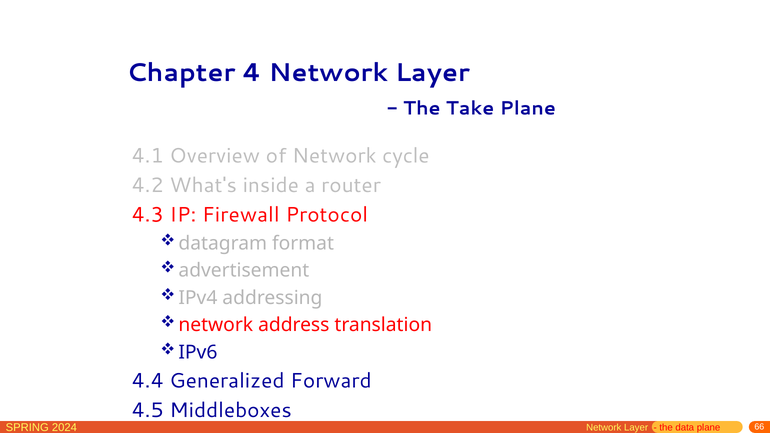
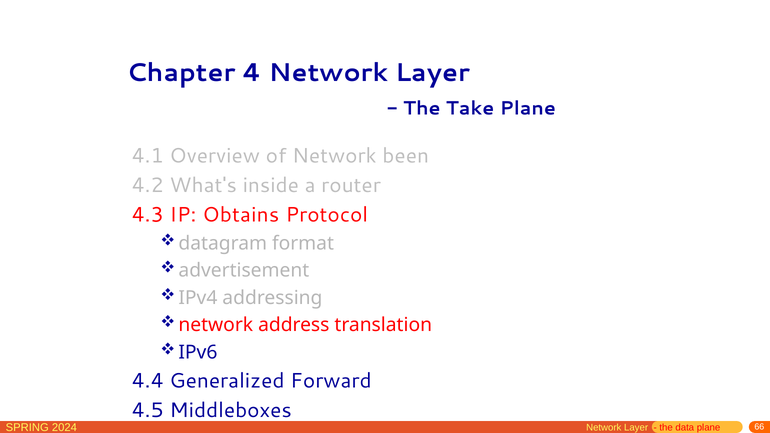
cycle: cycle -> been (406, 156)
Firewall: Firewall -> Obtains (241, 215)
